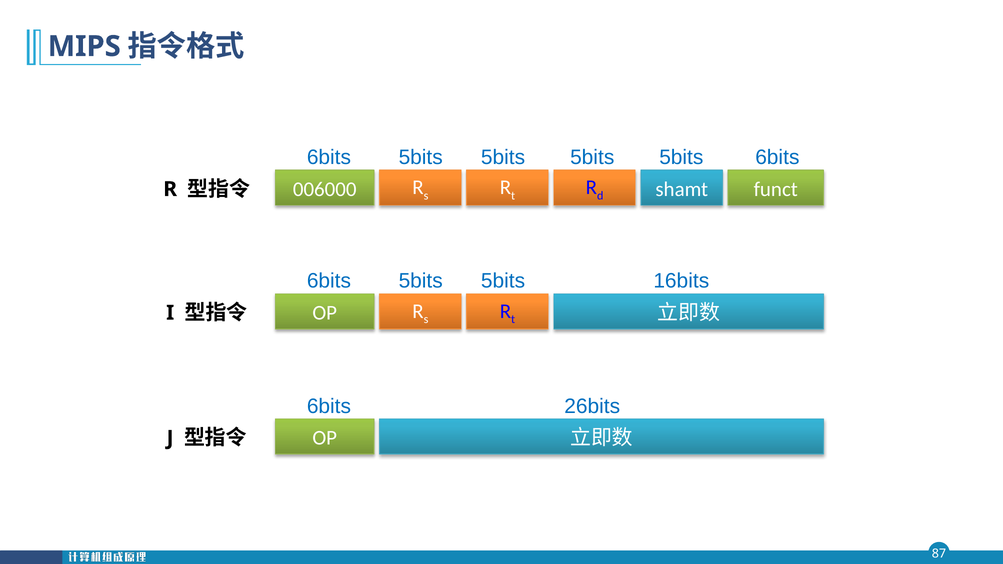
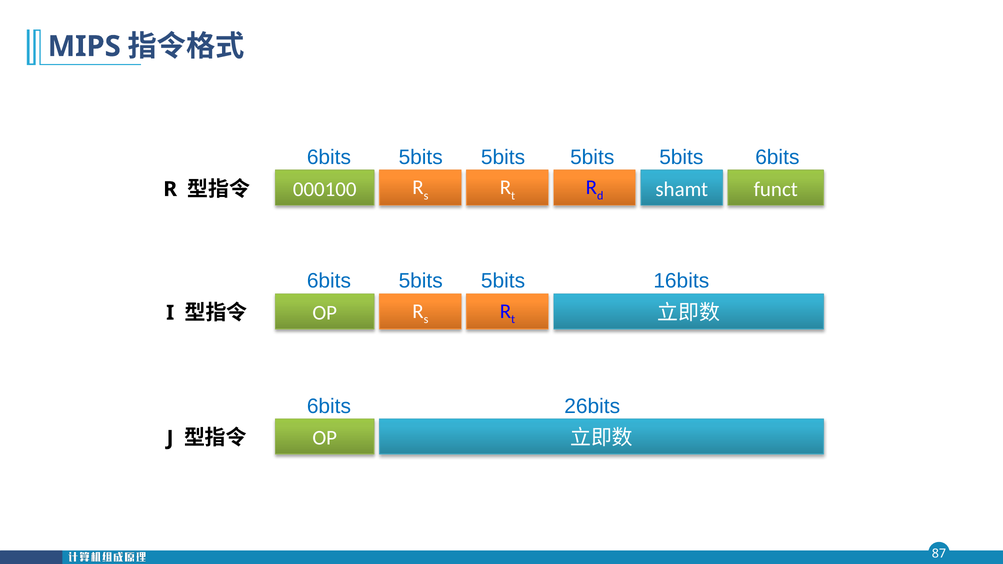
006000: 006000 -> 000100 (325, 189)
